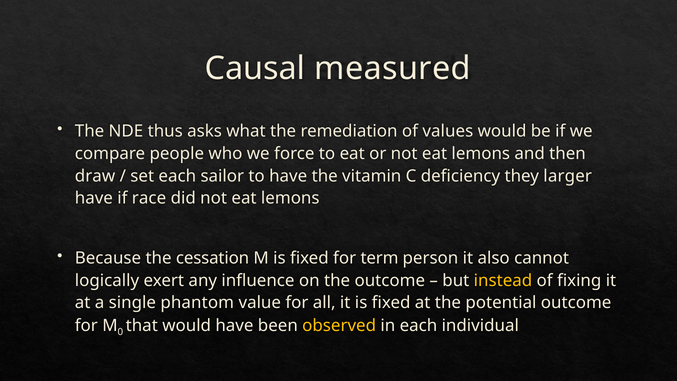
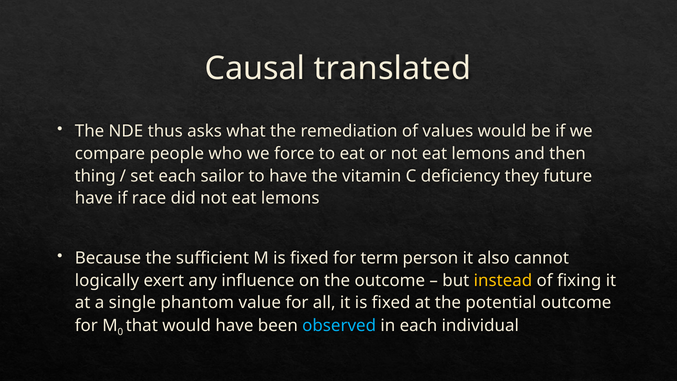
measured: measured -> translated (393, 69)
draw: draw -> thing (95, 176)
larger: larger -> future (568, 176)
cessation: cessation -> sufficient (212, 258)
observed colour: yellow -> light blue (339, 325)
